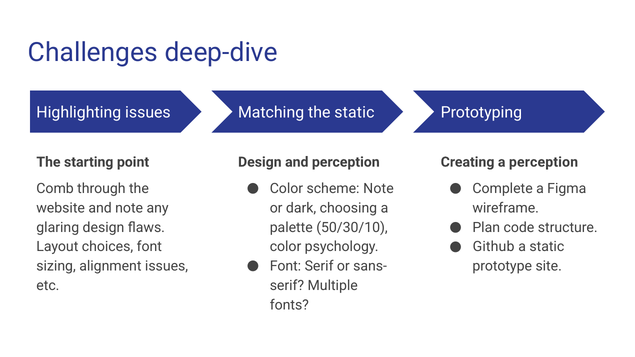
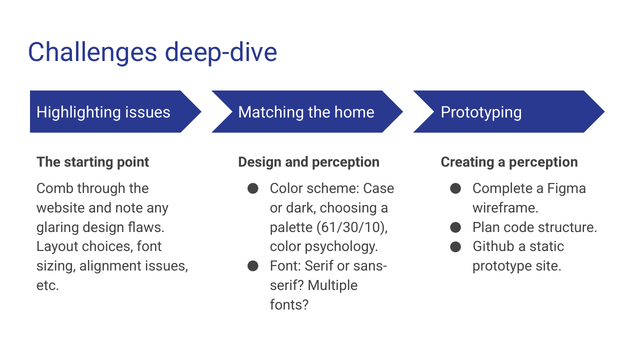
the static: static -> home (354, 113)
scheme Note: Note -> Case (379, 189)
50/30/10: 50/30/10 -> 61/30/10 (352, 228)
